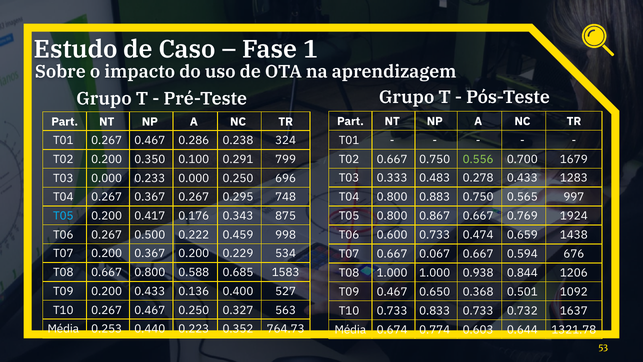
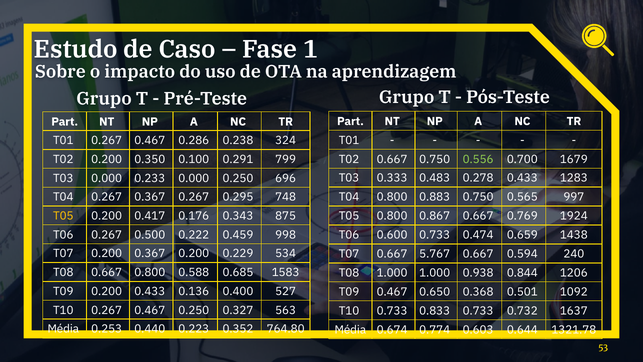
T05 colour: light blue -> yellow (63, 216)
0.067: 0.067 -> 5.767 (435, 254)
676: 676 -> 240 (574, 254)
764.73: 764.73 -> 764.80 (286, 329)
